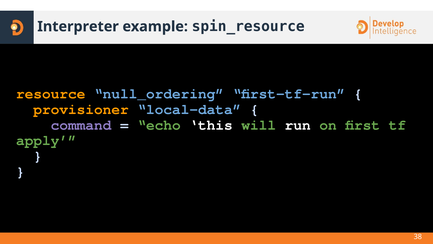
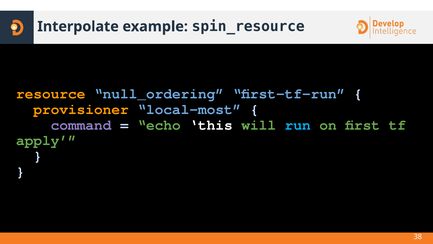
Interpreter: Interpreter -> Interpolate (78, 26)
local-data: local-data -> local-most (189, 109)
run colour: white -> light blue (298, 125)
